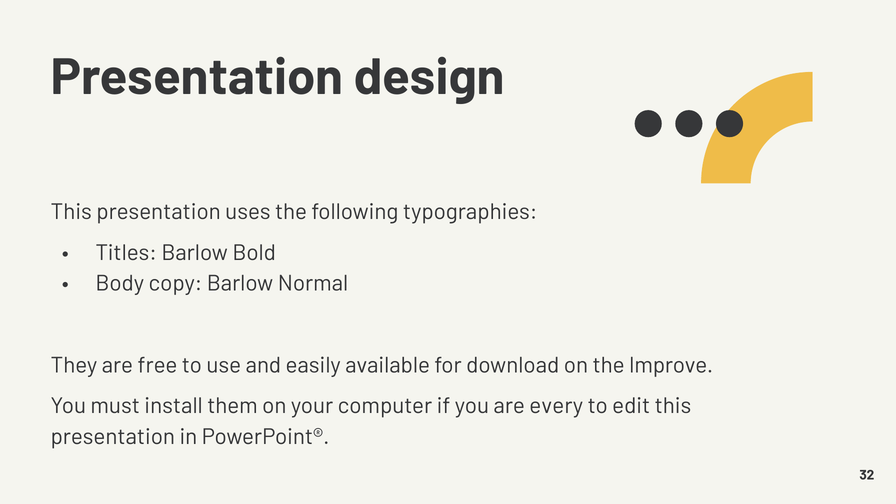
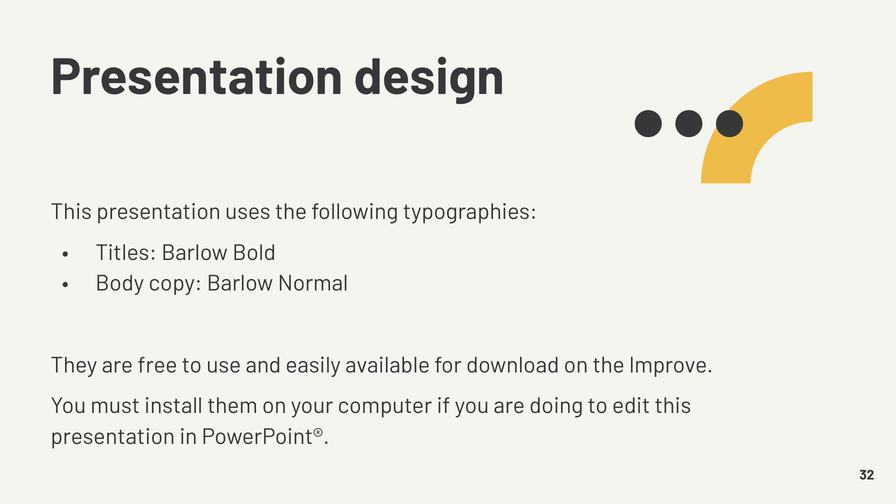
every: every -> doing (556, 406)
